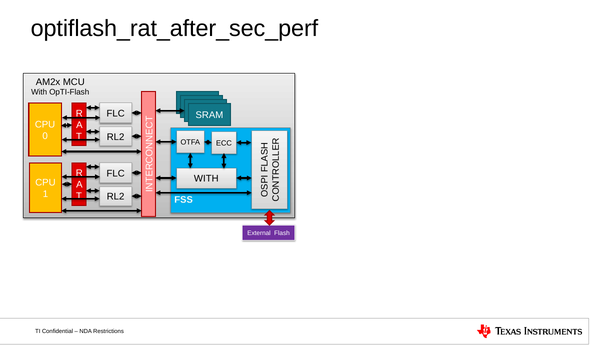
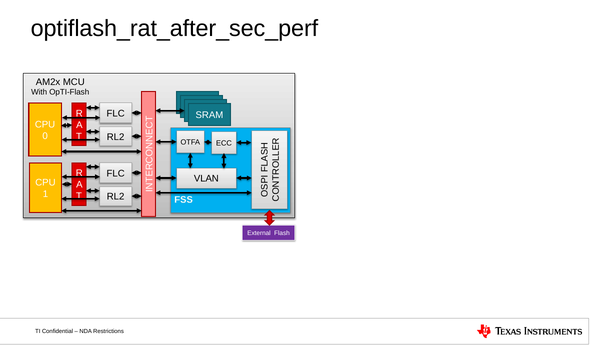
WITH: WITH -> VLAN (206, 179)
